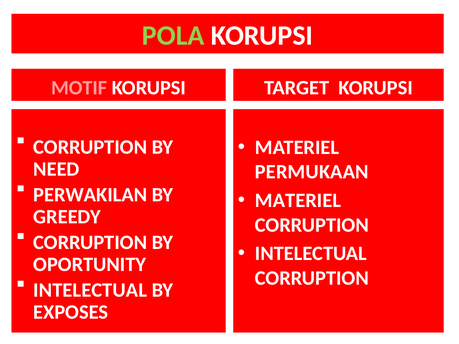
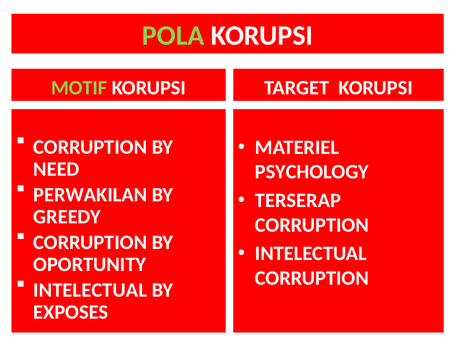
MOTIF colour: pink -> light green (79, 88)
PERMUKAAN: PERMUKAAN -> PSYCHOLOGY (312, 172)
MATERIEL: MATERIEL -> TERSERAP (298, 201)
